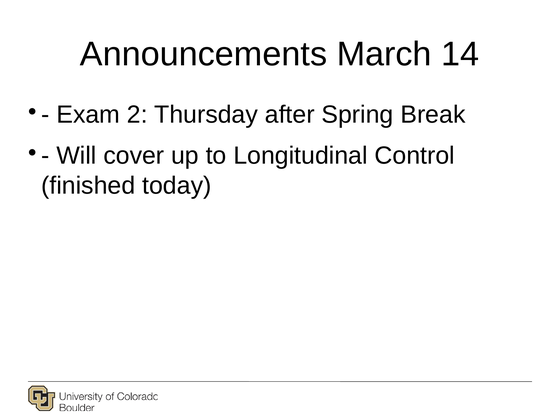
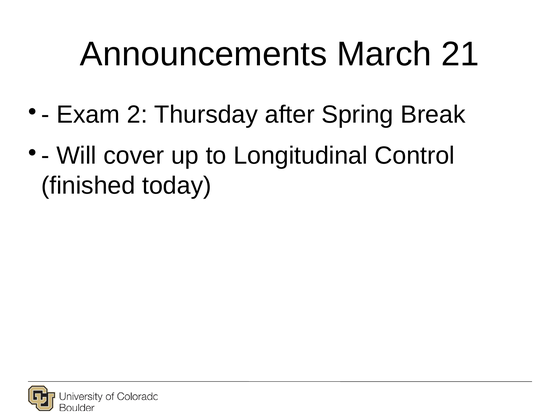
14: 14 -> 21 (460, 54)
